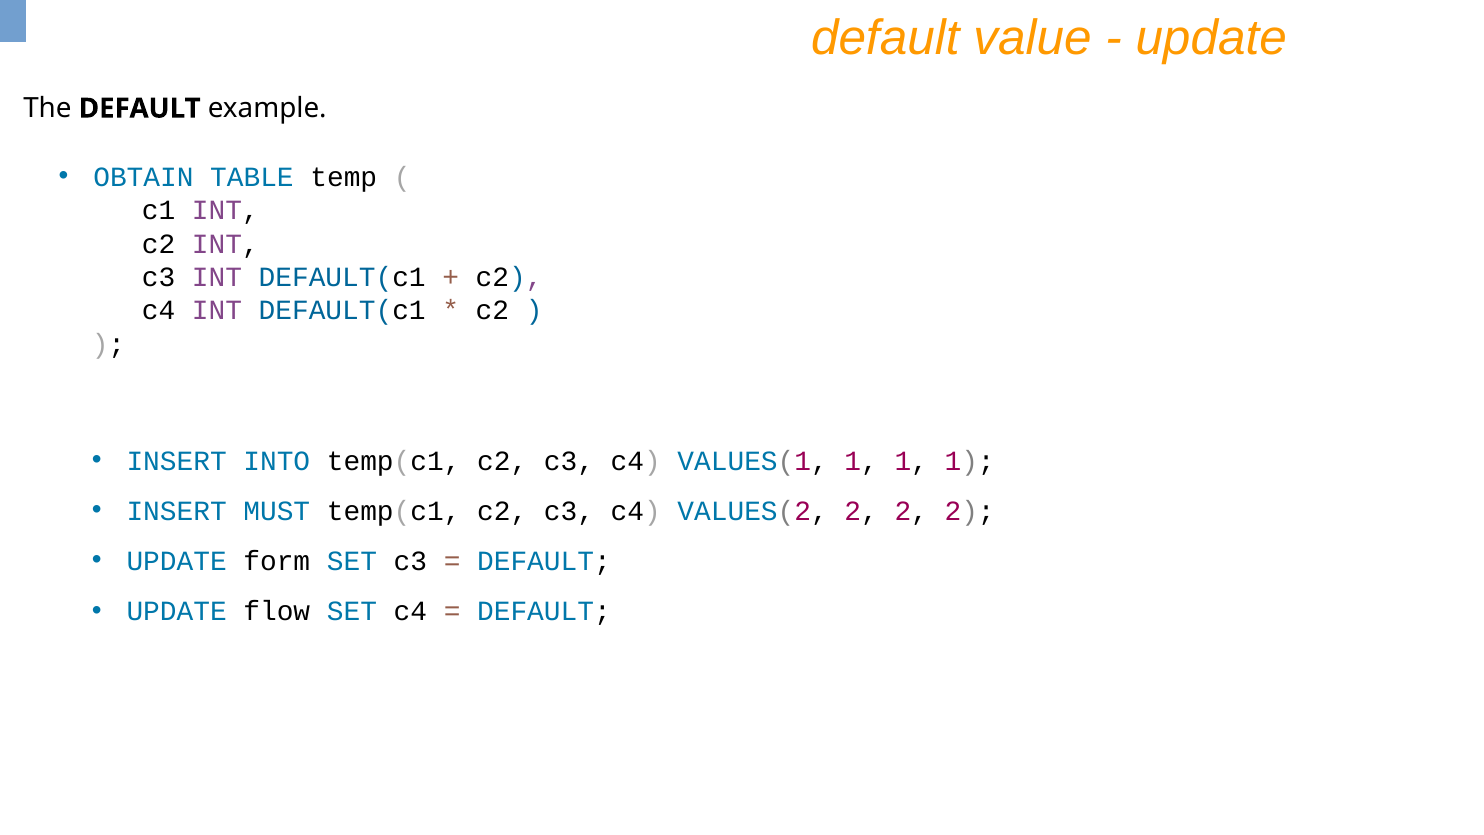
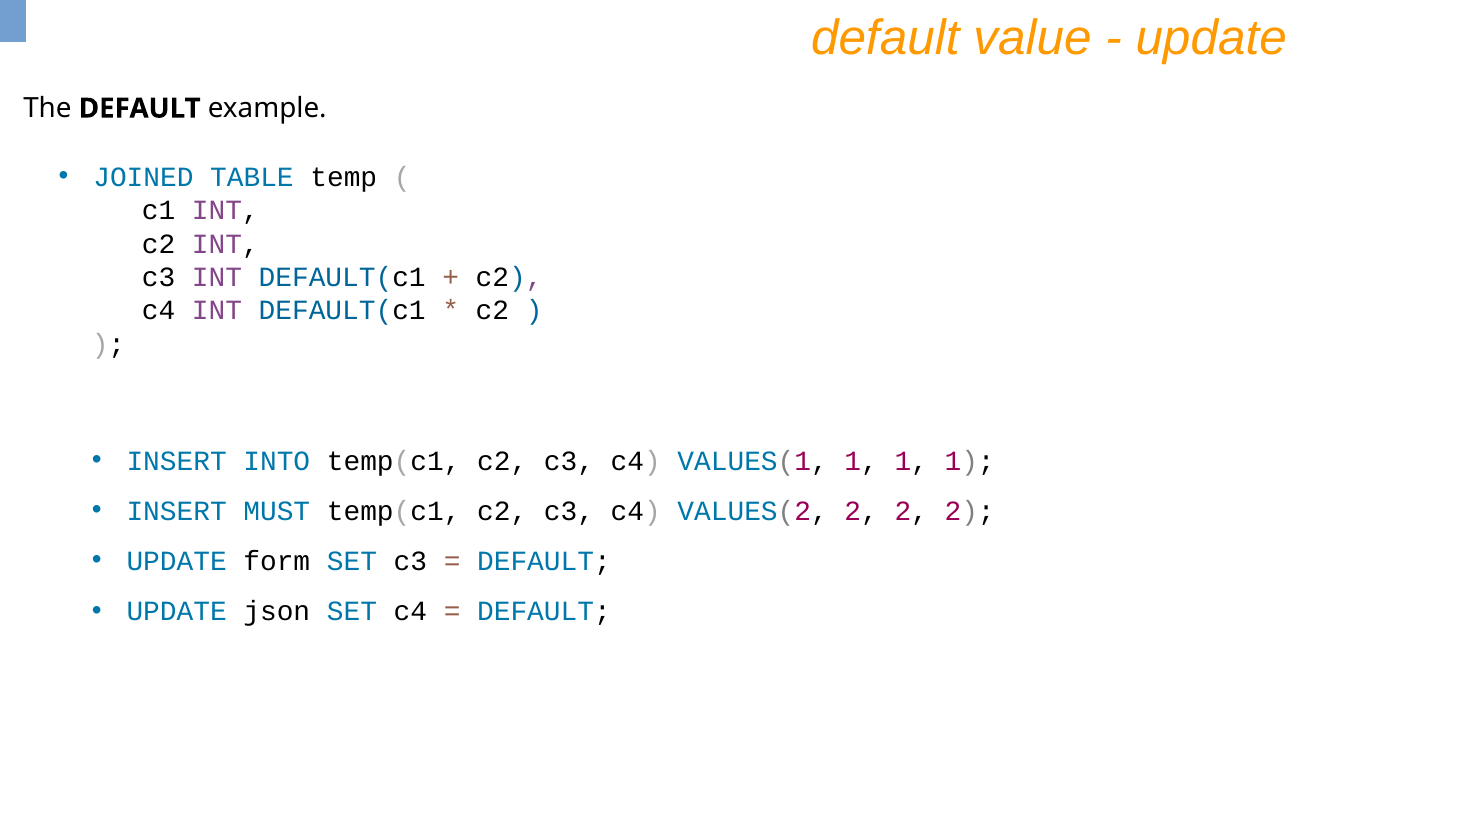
OBTAIN: OBTAIN -> JOINED (143, 177)
flow: flow -> json (277, 611)
